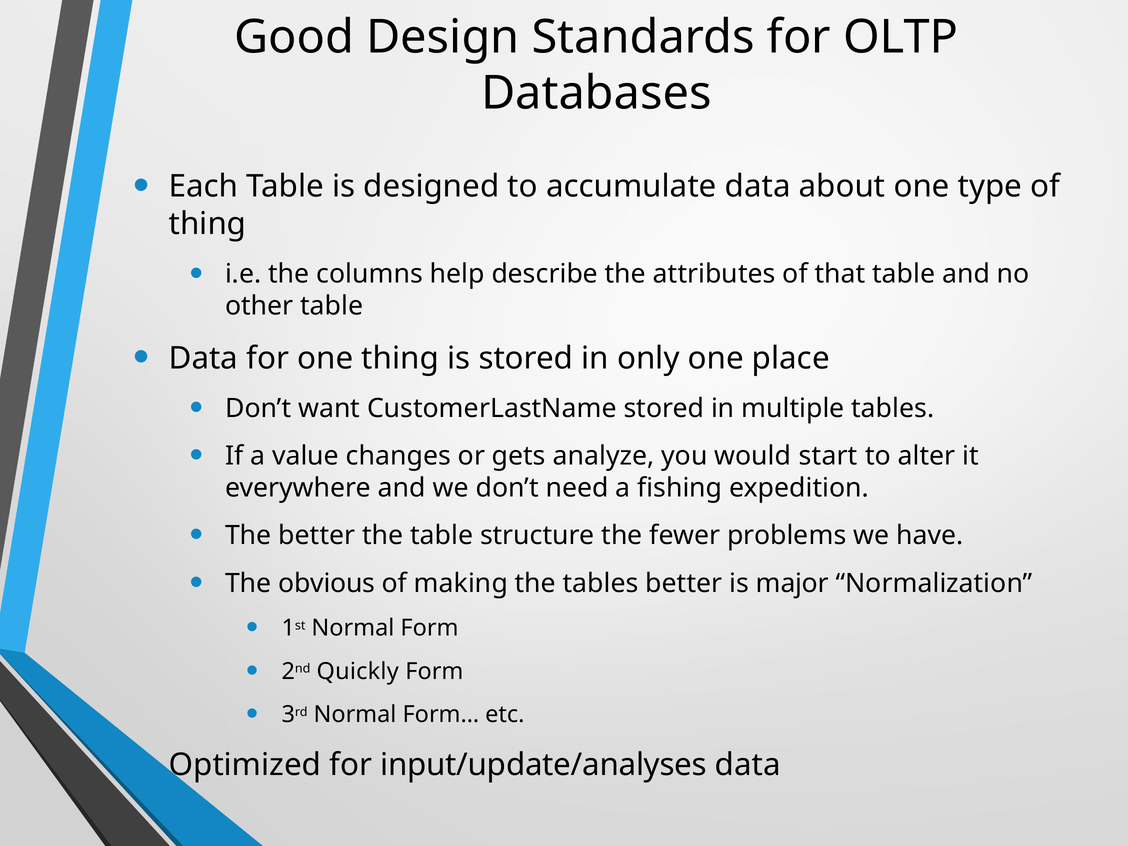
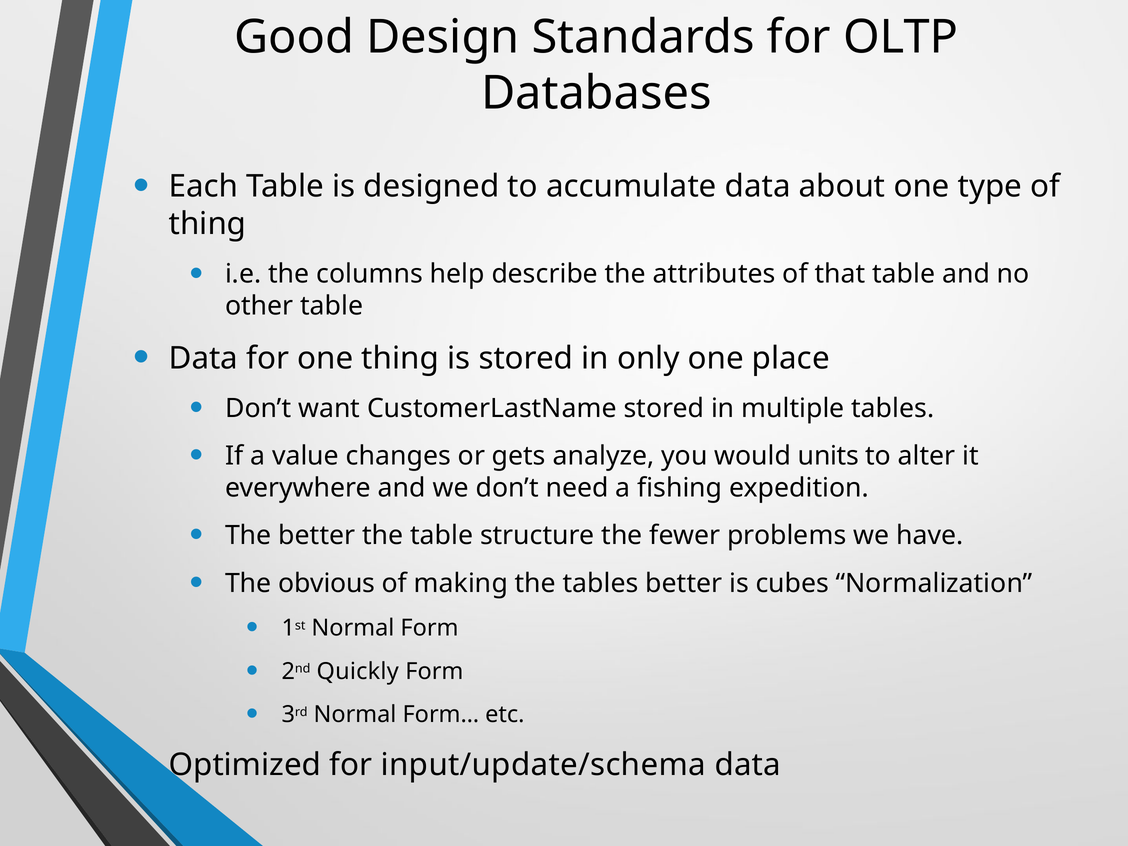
start: start -> units (828, 456)
major: major -> cubes (792, 583)
input/update/analyses: input/update/analyses -> input/update/schema (543, 765)
